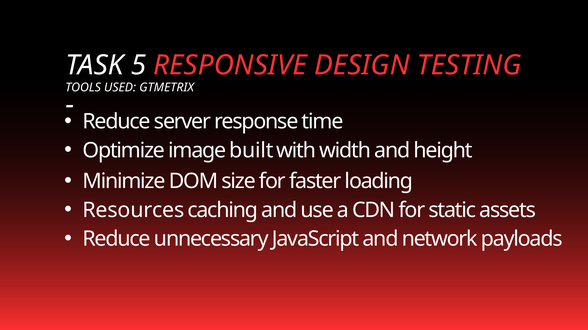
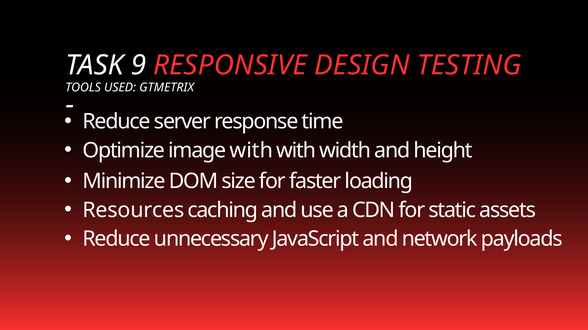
5: 5 -> 9 (139, 65)
image built: built -> with (251, 151)
